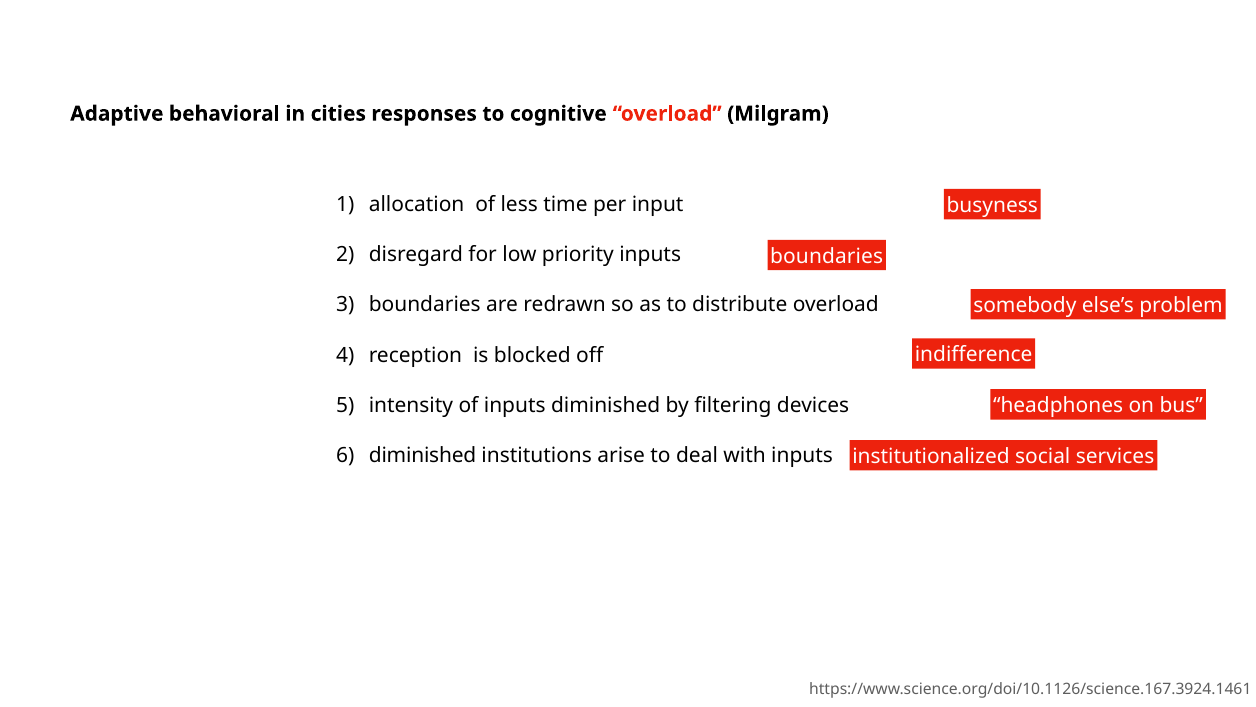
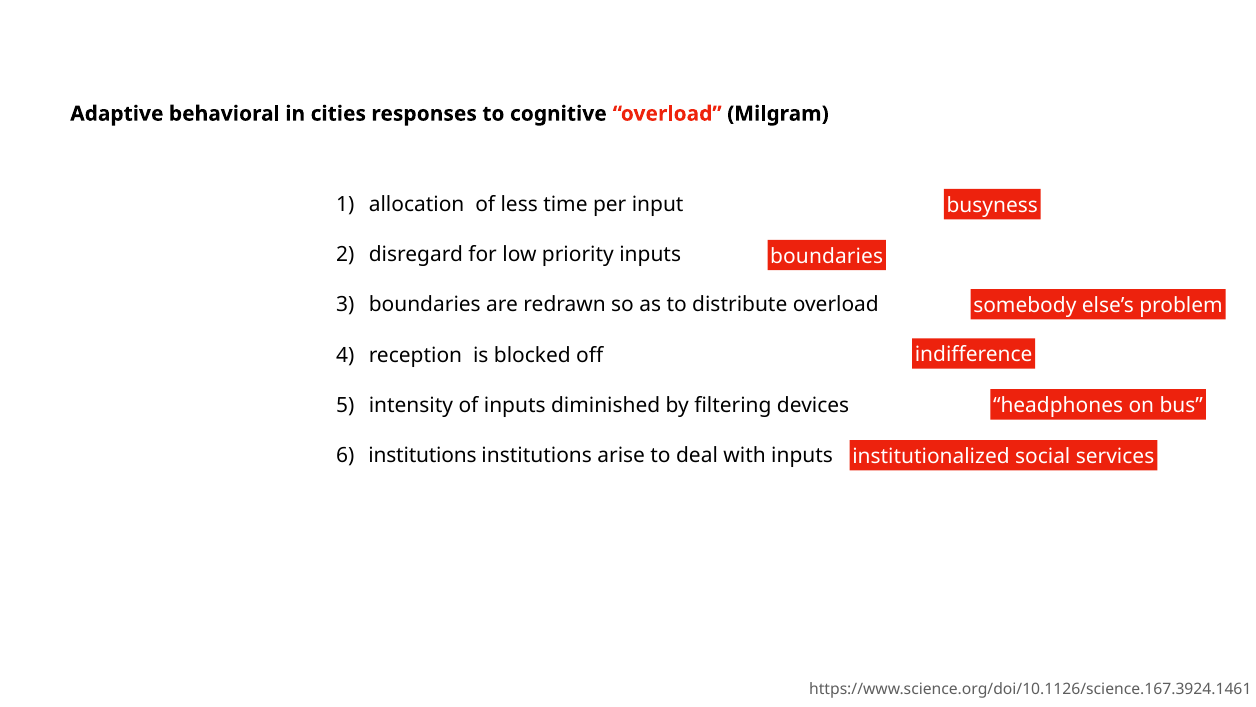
diminished: diminished -> institutions (423, 455)
